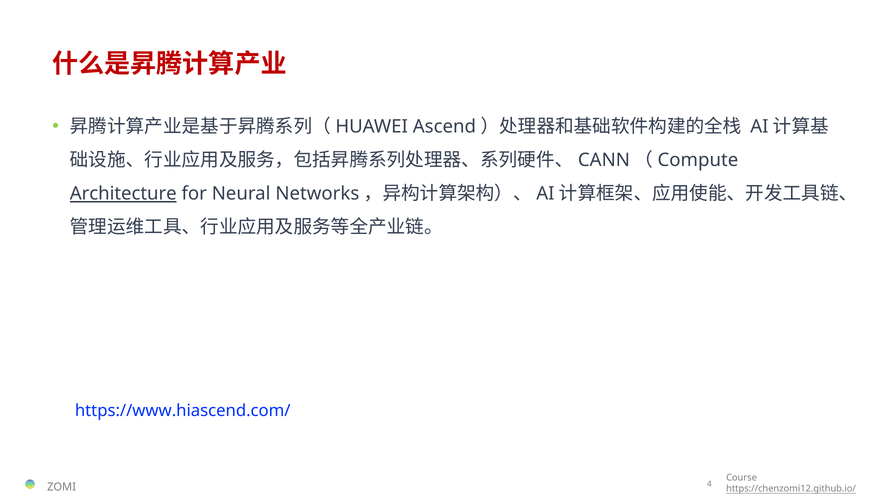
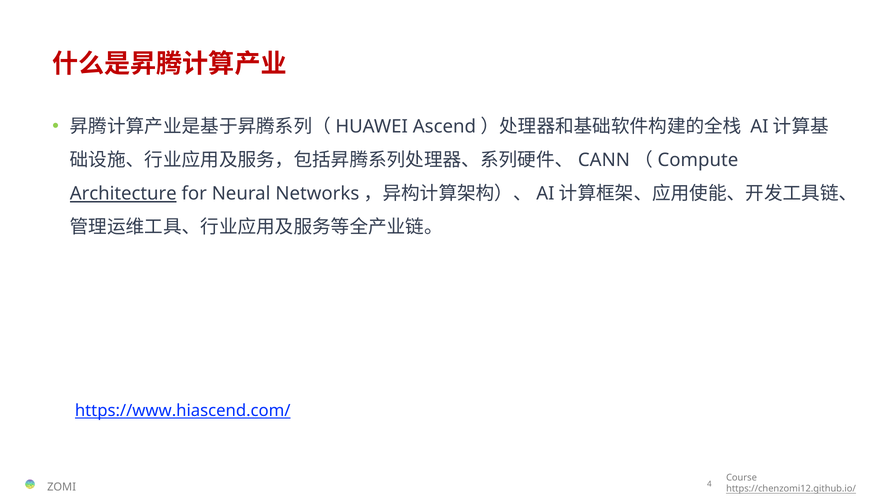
https://www.hiascend.com/ underline: none -> present (183, 411)
